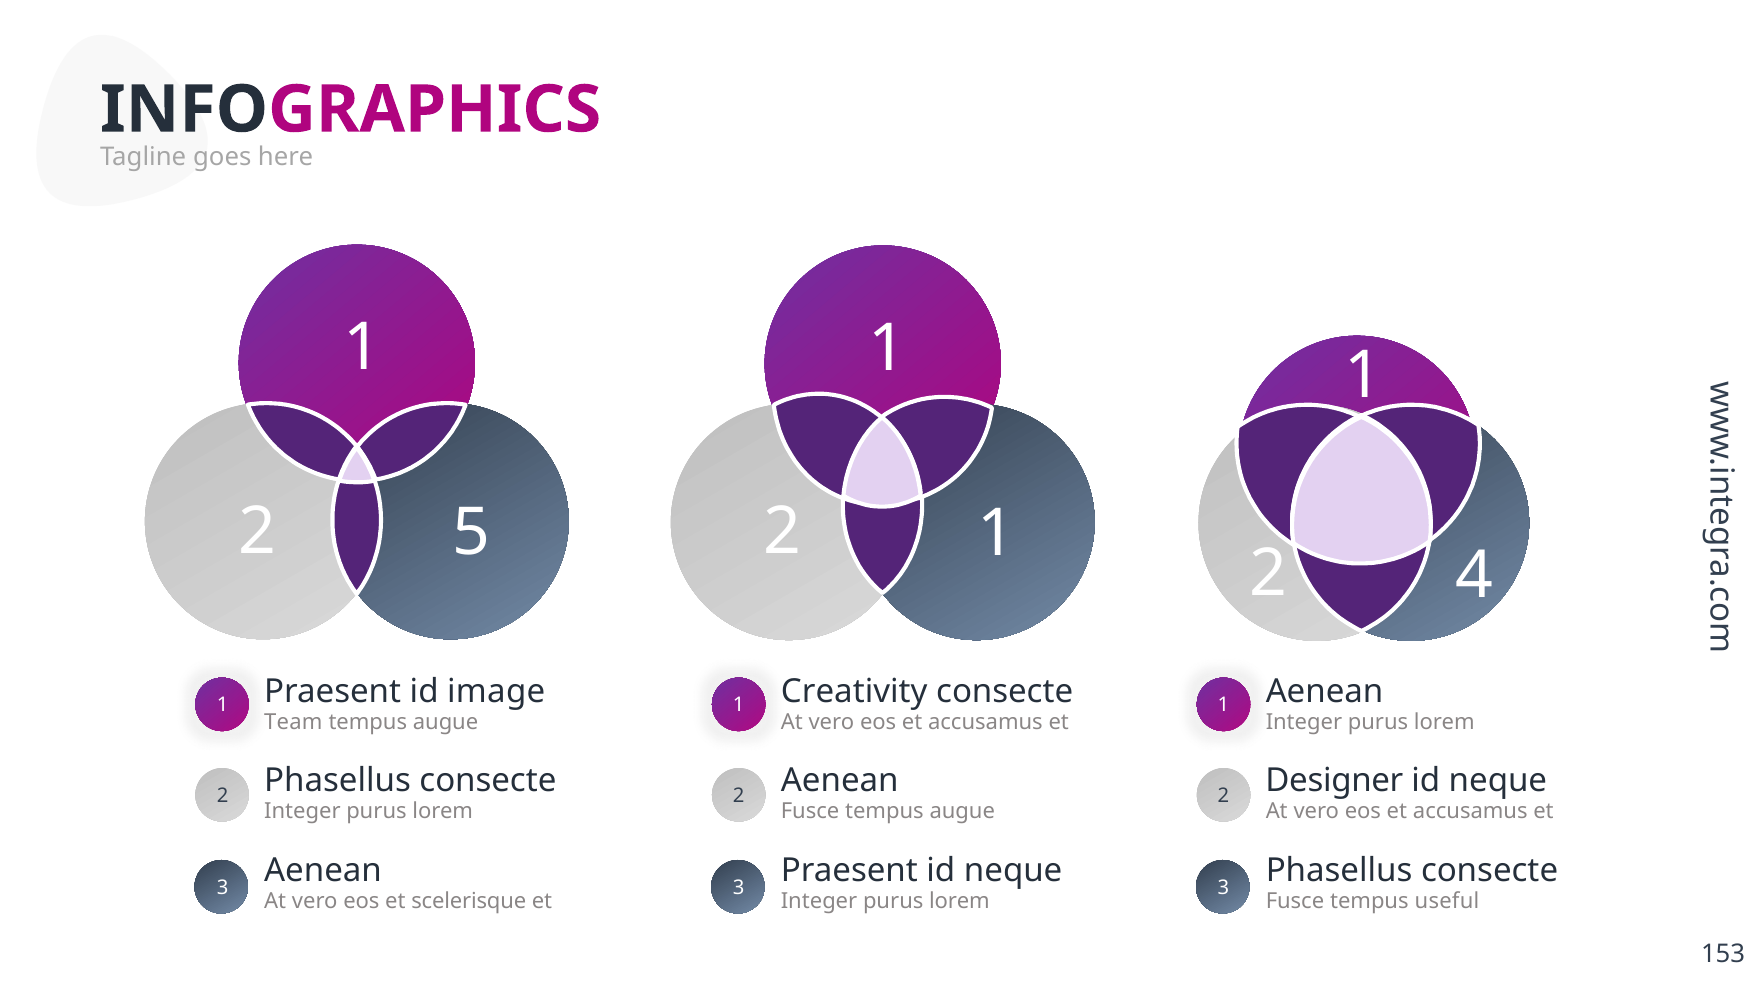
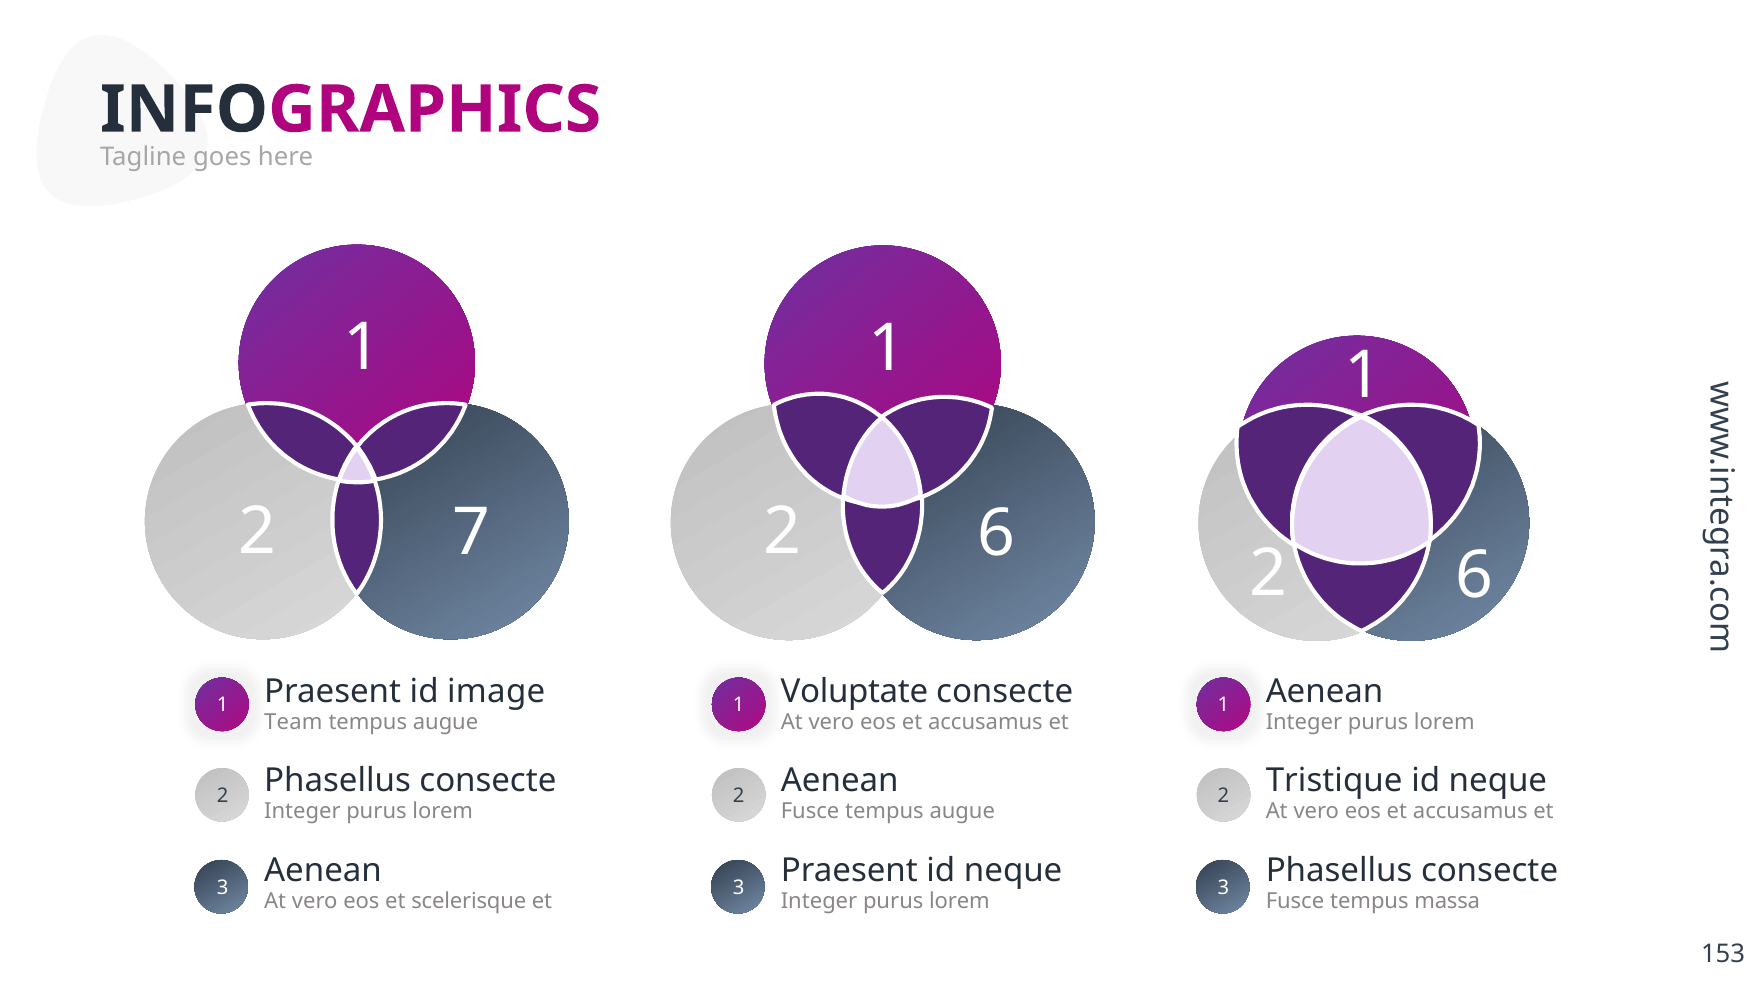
5: 5 -> 7 (472, 533)
1: 1 -> 6 (997, 534)
4: 4 -> 6 (1474, 576)
Creativity: Creativity -> Voluptate (854, 691)
Designer: Designer -> Tristique (1334, 781)
useful: useful -> massa (1447, 902)
